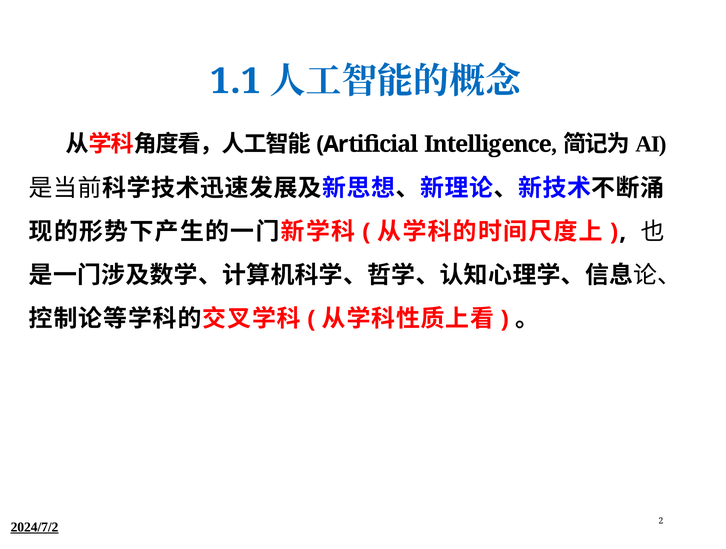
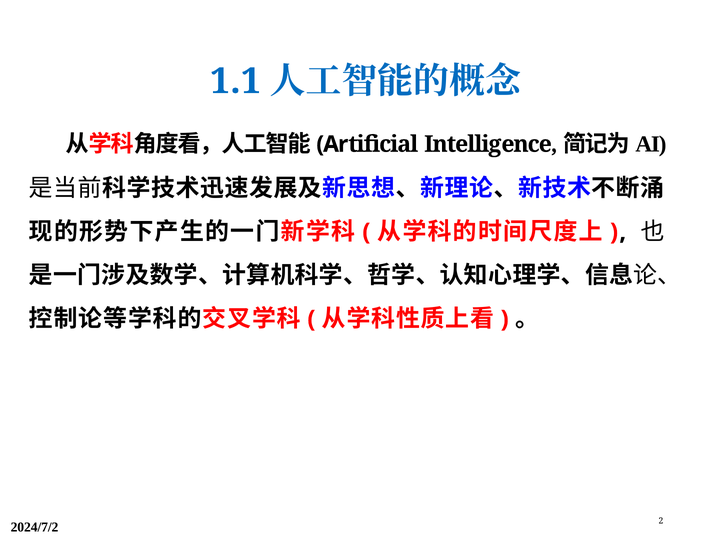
2024/7/2 underline: present -> none (35, 527)
